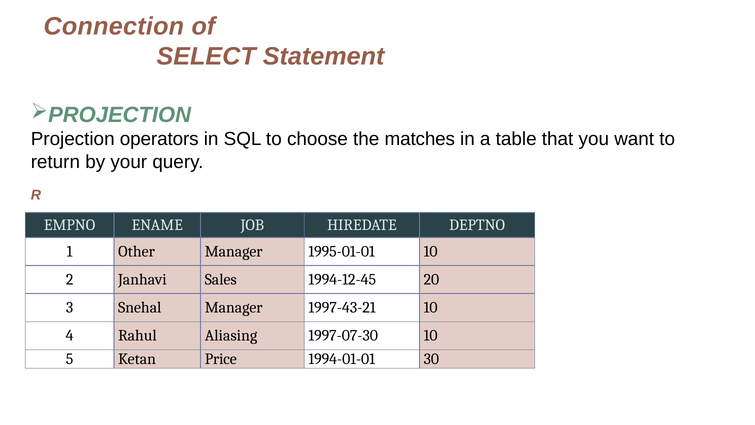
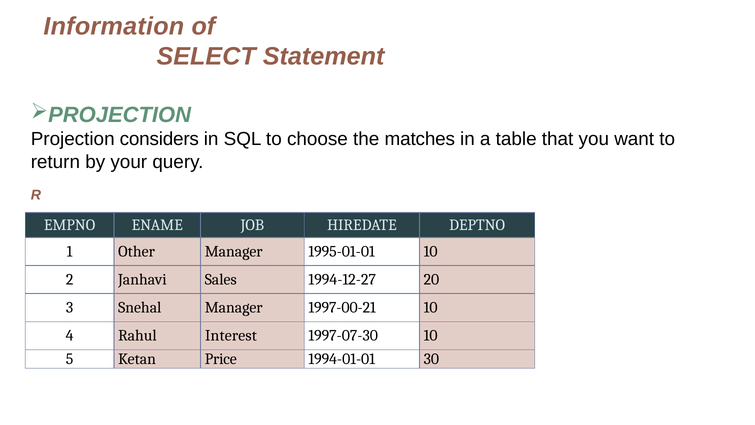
Connection: Connection -> Information (114, 26)
operators: operators -> considers (159, 139)
1994-12-45: 1994-12-45 -> 1994-12-27 (342, 279)
1997-43-21: 1997-43-21 -> 1997-00-21 (342, 307)
Aliasing: Aliasing -> Interest (231, 335)
